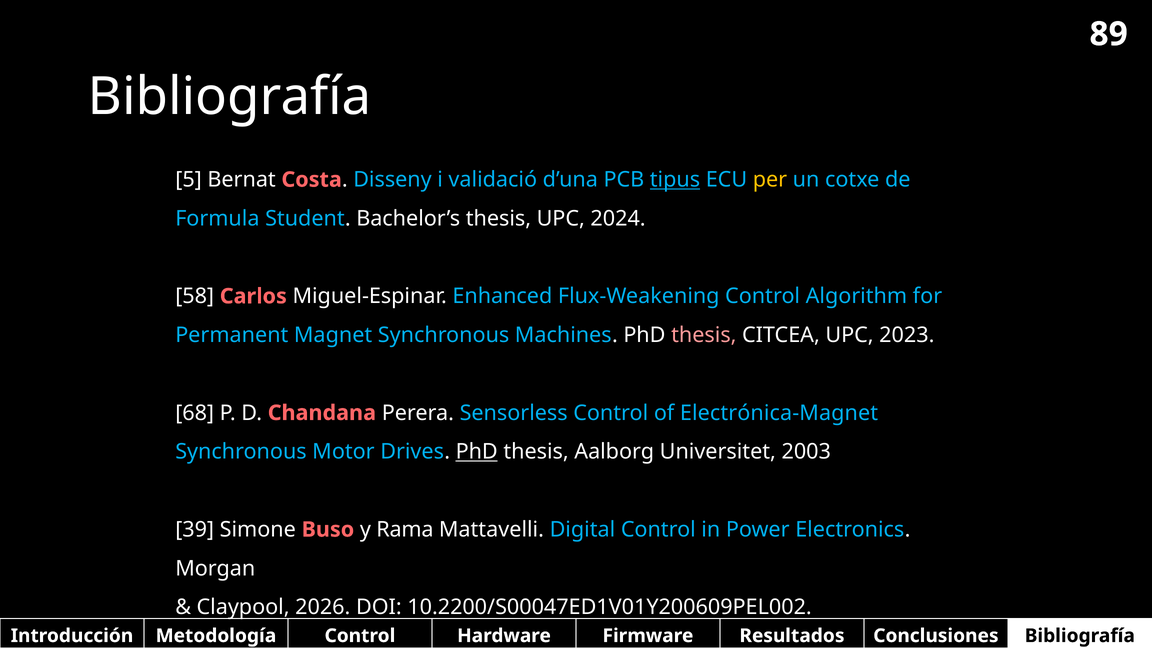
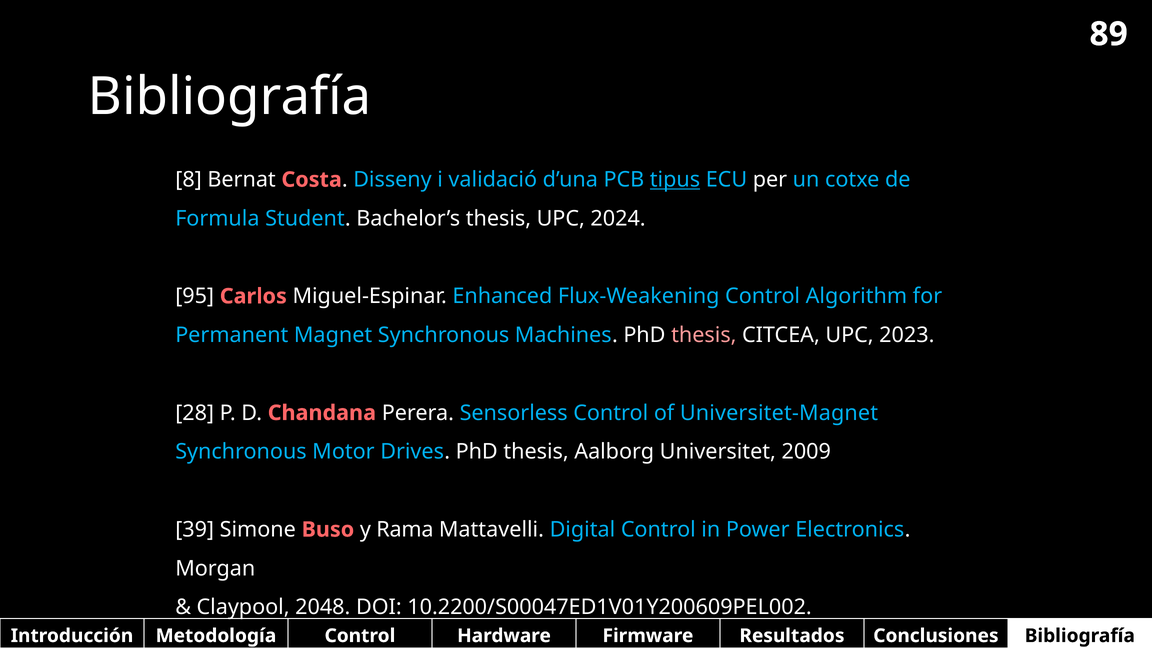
5: 5 -> 8 (189, 180)
per colour: yellow -> white (770, 180)
58: 58 -> 95 (195, 296)
68: 68 -> 28 (195, 413)
Electrónica-Magnet: Electrónica-Magnet -> Universitet-Magnet (779, 413)
PhD underline: present -> none (477, 452)
2003: 2003 -> 2009 (806, 452)
2026: 2026 -> 2048 (323, 607)
